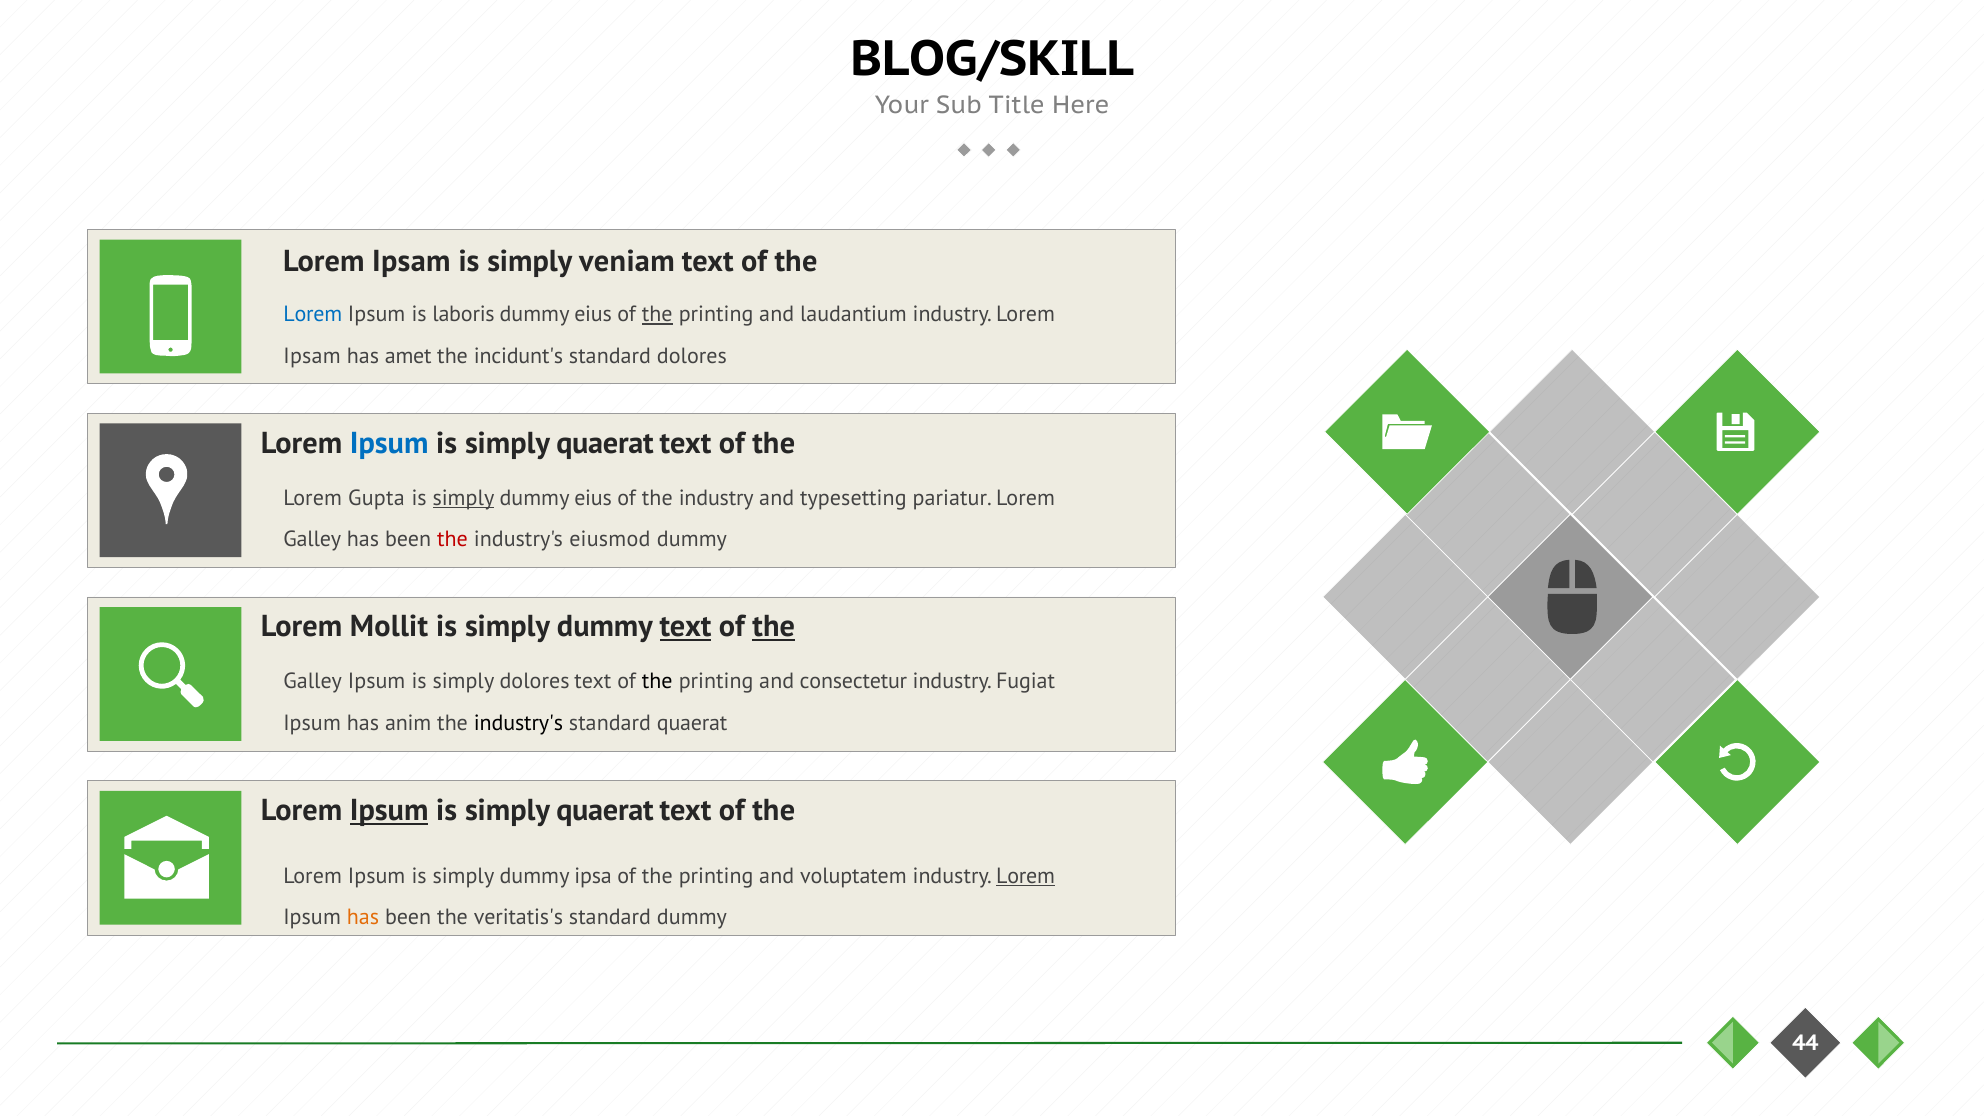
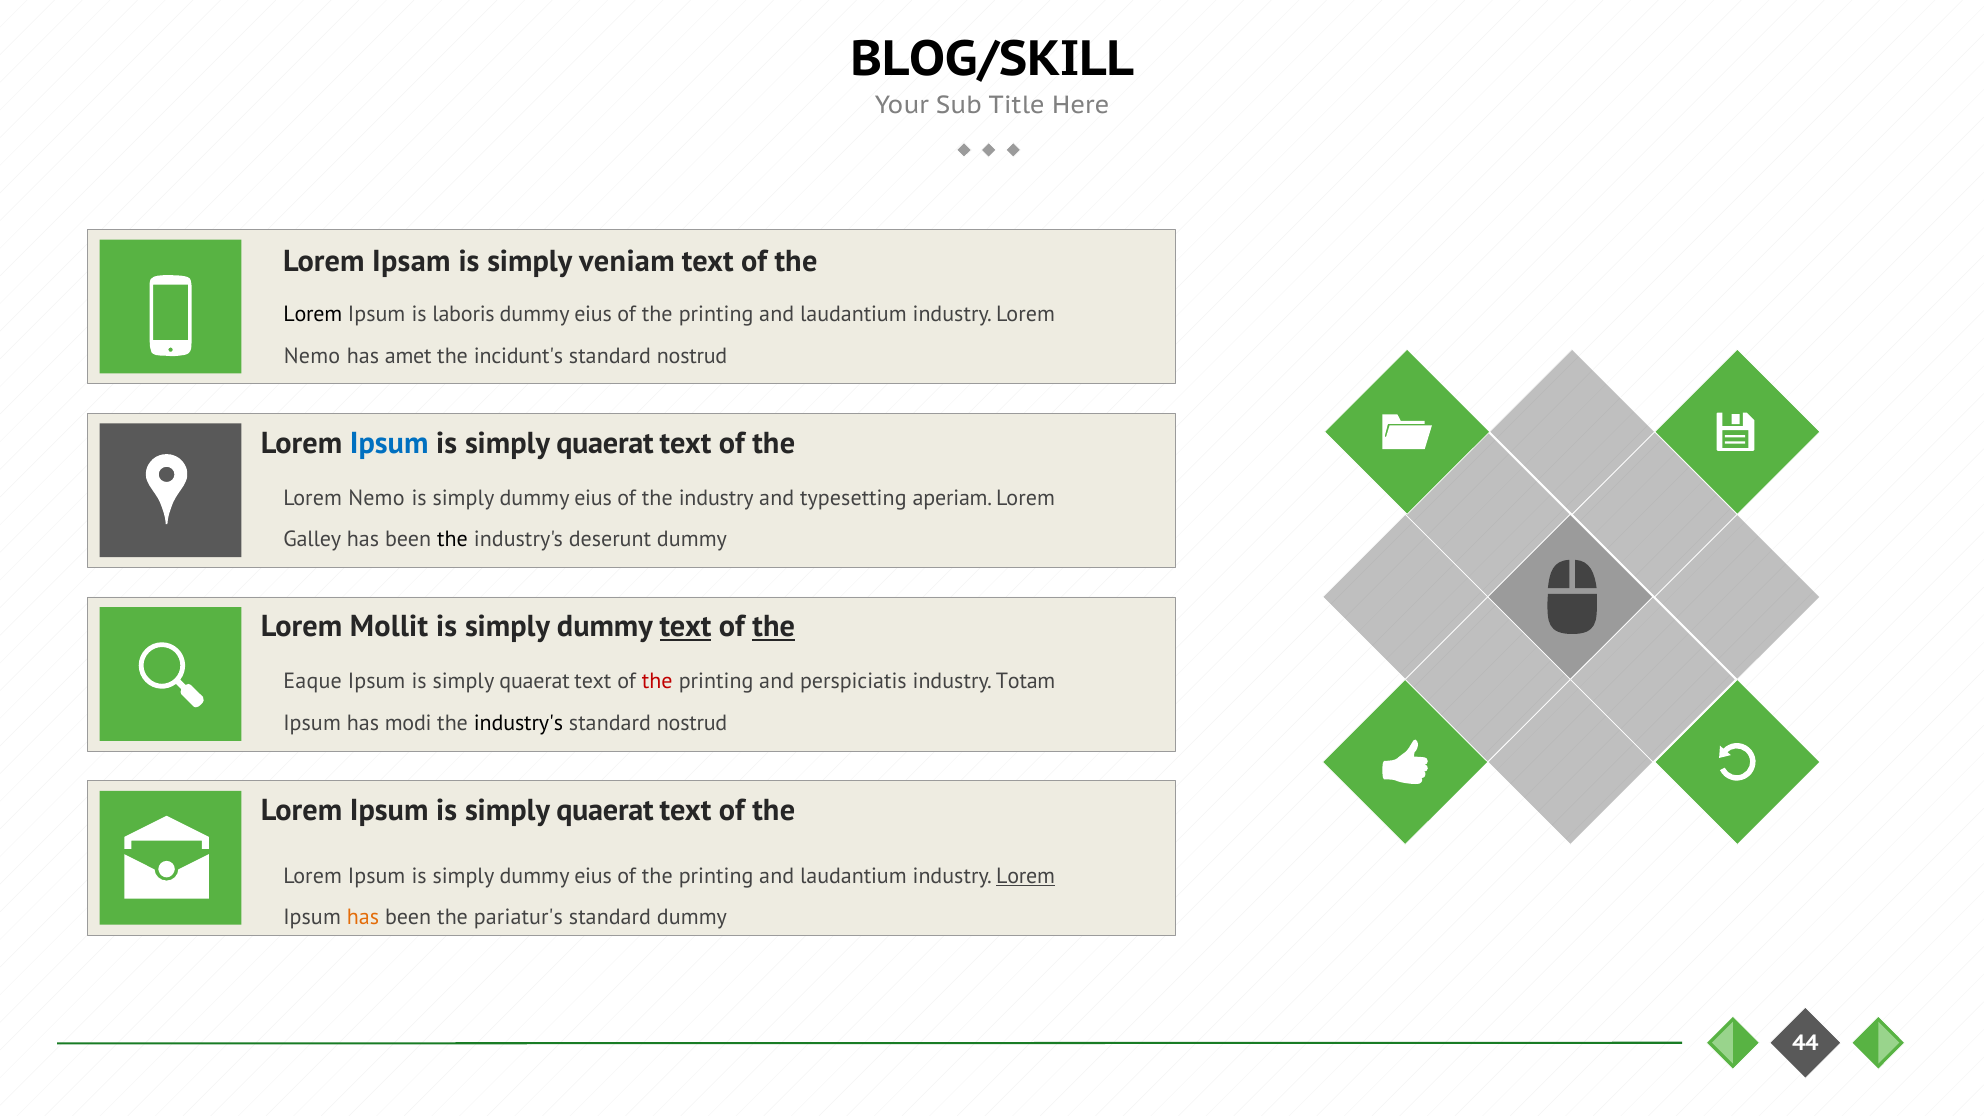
Lorem colour: blue -> black (313, 315)
the underline: present -> none (657, 315)
Ipsam: Ipsam -> Nemo (312, 356)
dolores: dolores -> nostrud (692, 356)
Gupta: Gupta -> Nemo (376, 498)
simply underline: present -> none (463, 498)
pariatur: pariatur -> aperiam (952, 498)
the colour: red -> black (453, 539)
eiusmod: eiusmod -> deserunt (610, 539)
Galley: Galley -> Eaque (313, 682)
dolores: dolores -> quaerat (535, 682)
the colour: black -> red (657, 682)
consectetur: consectetur -> perspiciatis (853, 682)
Fugiat: Fugiat -> Totam (1026, 682)
anim: anim -> modi (408, 723)
quaerat: quaerat -> nostrud (692, 723)
Ipsum underline: present -> none (389, 811)
ipsa: ipsa -> eius (593, 876)
voluptatem: voluptatem -> laudantium (853, 876)
veritatis's: veritatis's -> pariatur's (518, 917)
